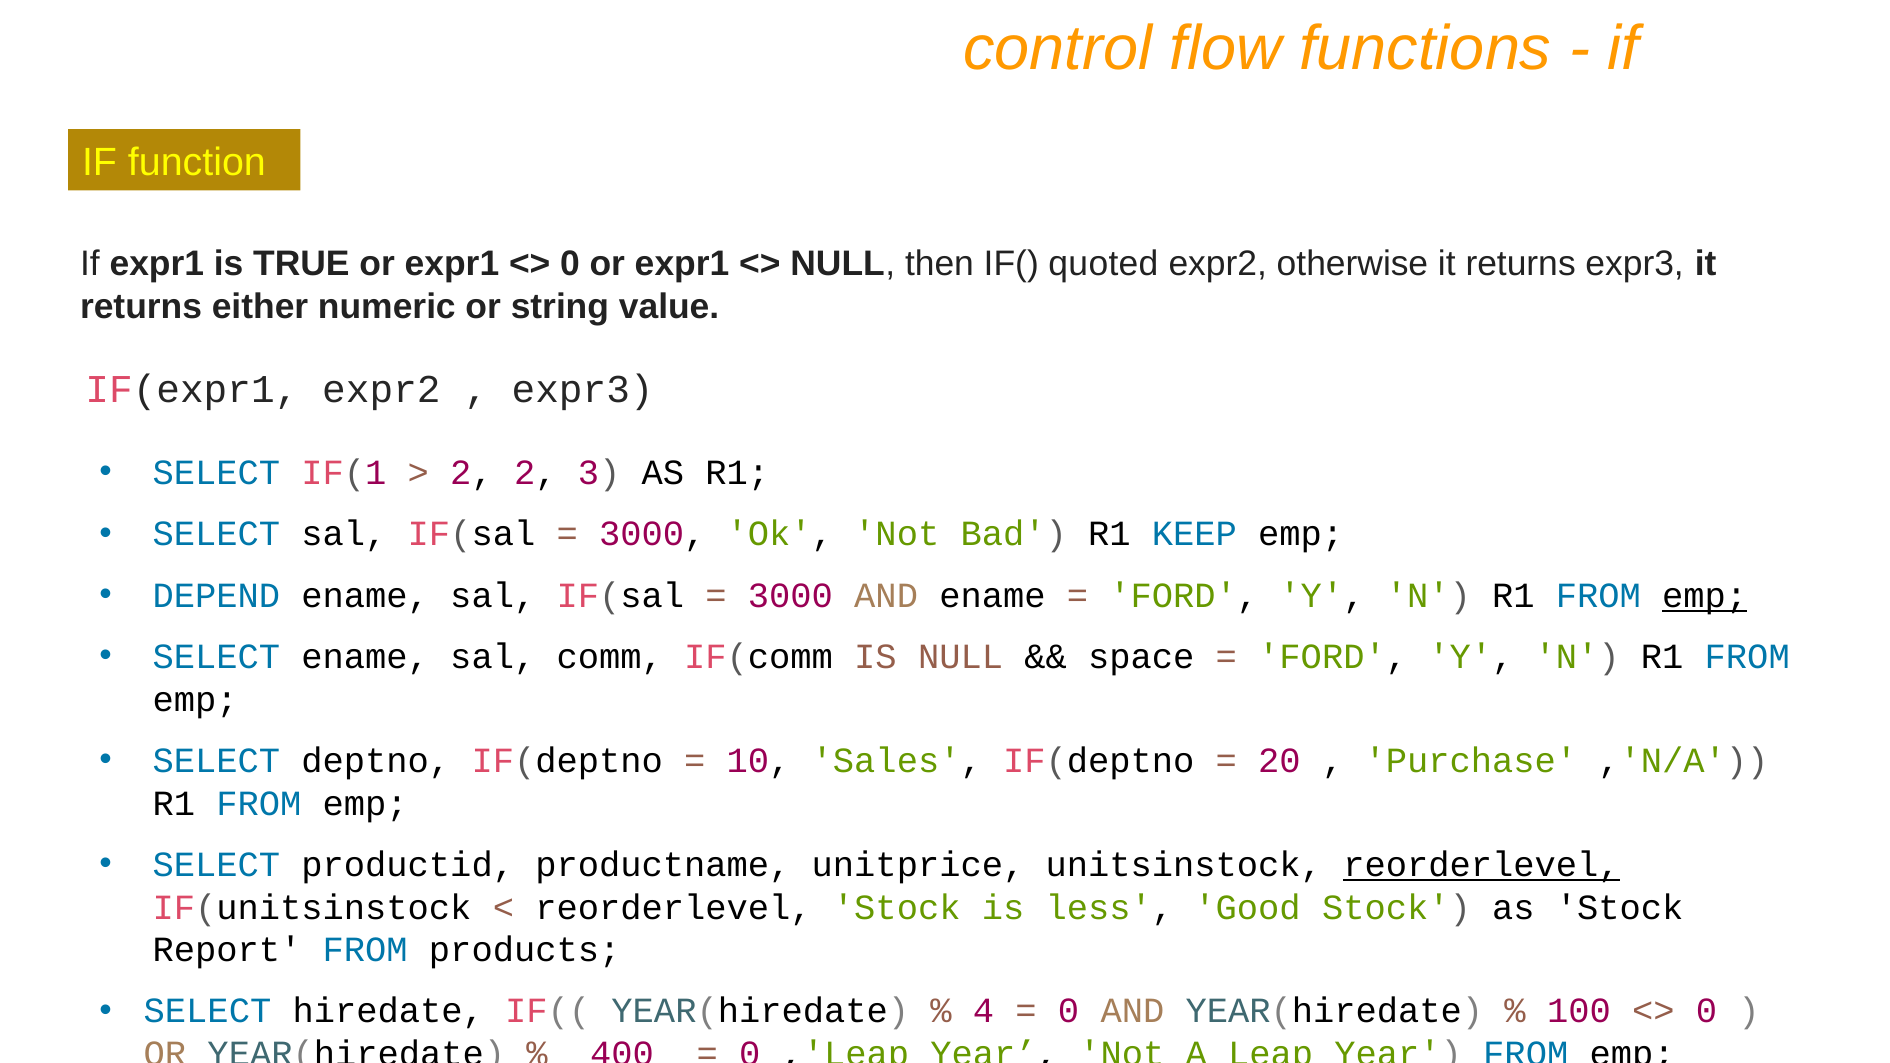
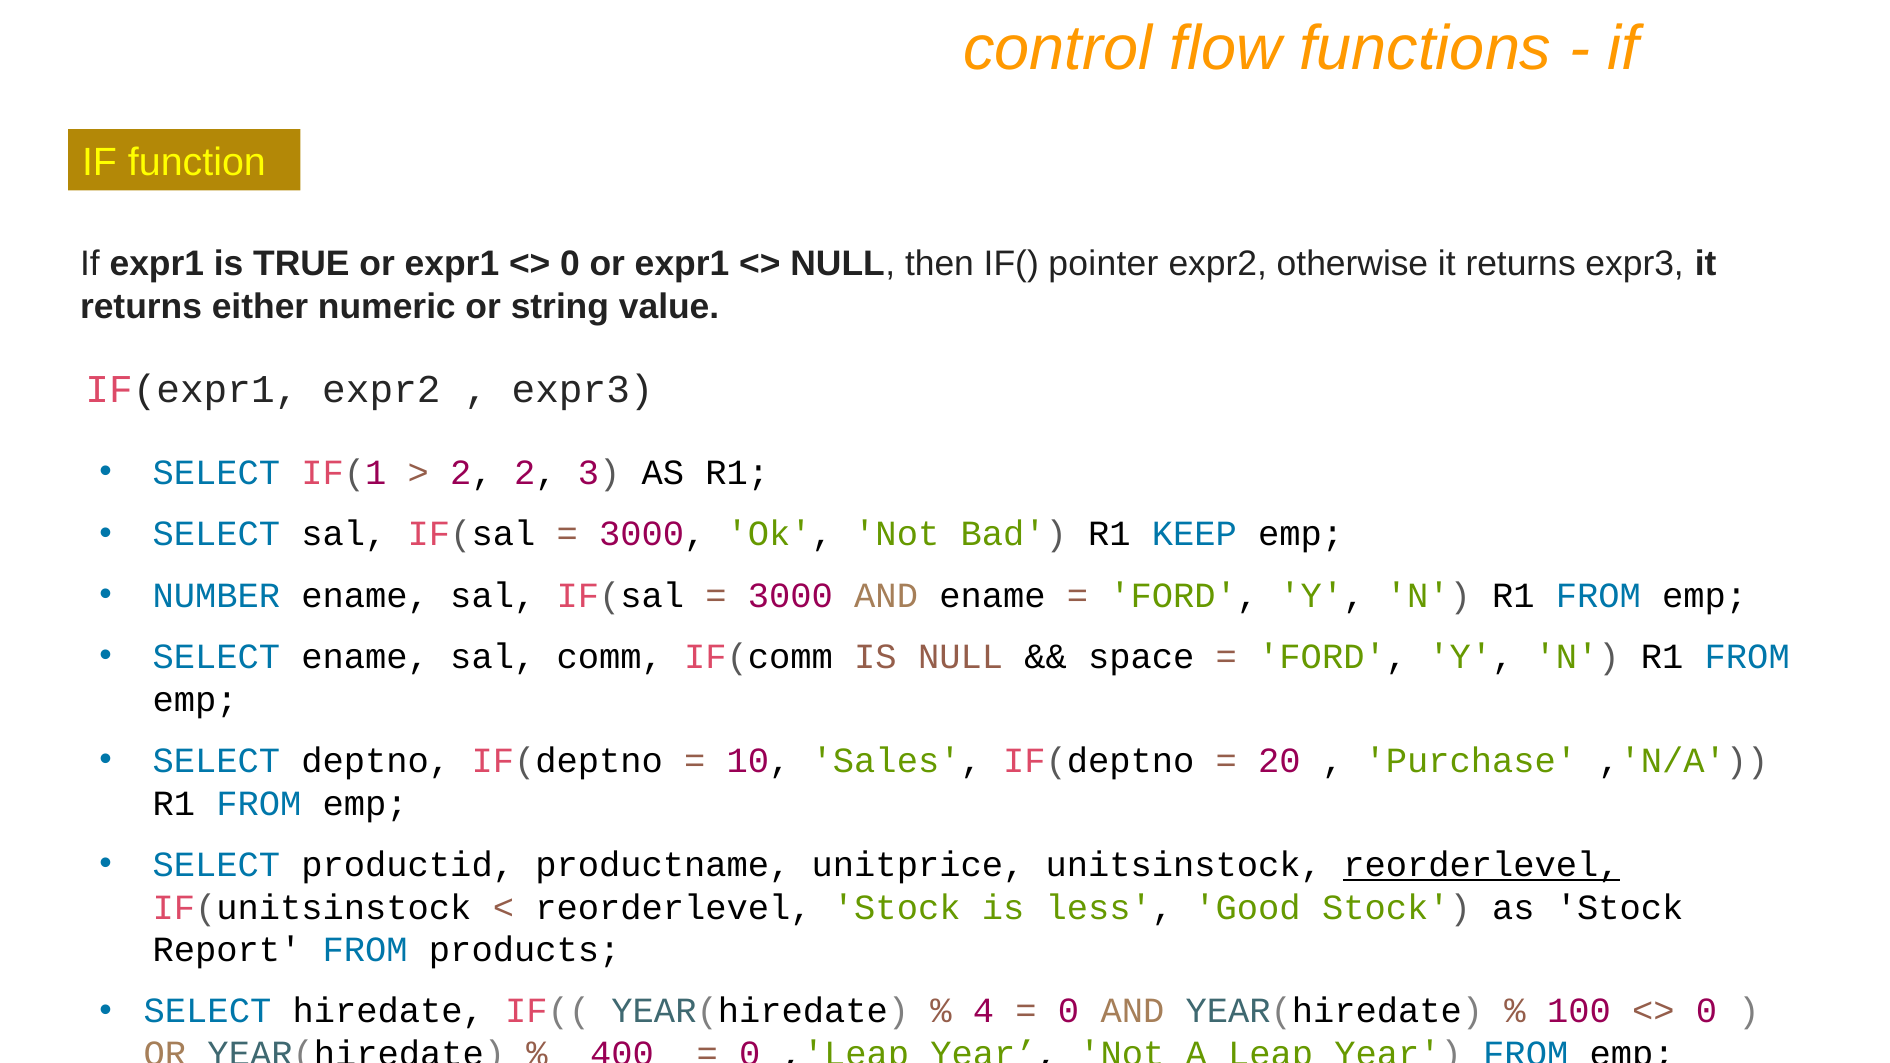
quoted: quoted -> pointer (1103, 264)
DEPEND: DEPEND -> NUMBER (216, 596)
emp underline: present -> none (1705, 596)
